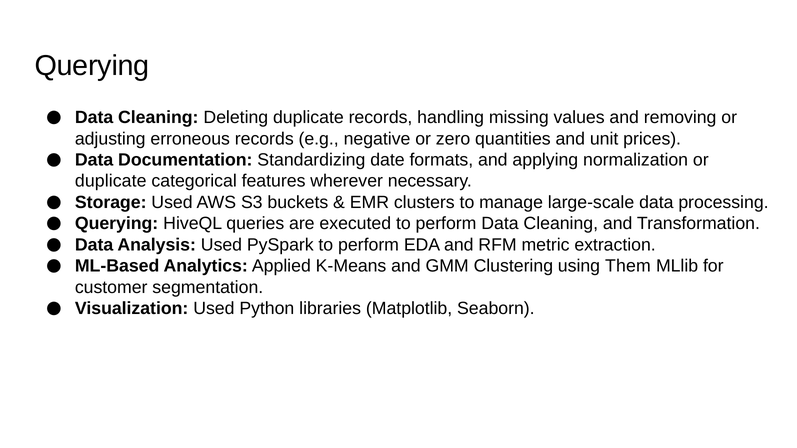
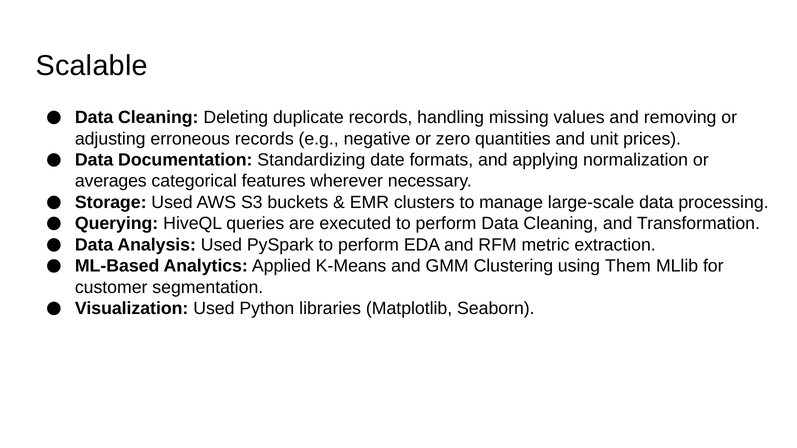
Querying: Querying -> Scalable (92, 66)
duplicate: duplicate -> averages (111, 181)
